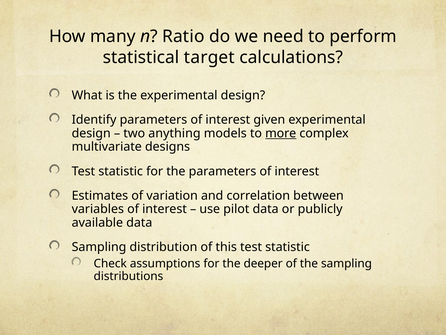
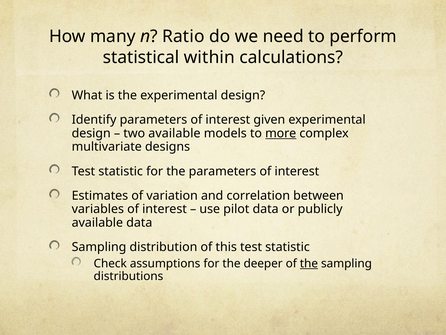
target: target -> within (209, 57)
two anything: anything -> available (174, 133)
the underline: none -> present (309, 263)
